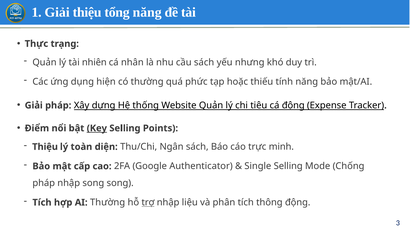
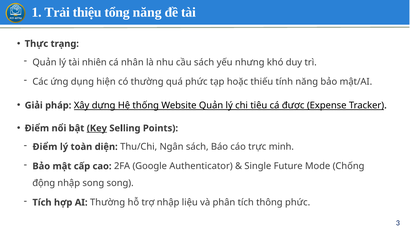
1 Giải: Giải -> Trải (57, 12)
cá động: động -> được (293, 106)
Thiệu: Thiệu -> Điểm (45, 147)
Single Selling: Selling -> Future (288, 167)
pháp: pháp -> động (44, 184)
trợ underline: present -> none (148, 203)
thông động: động -> phức (298, 203)
